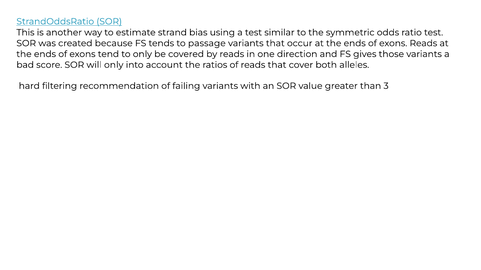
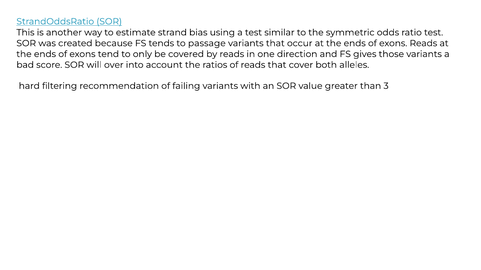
will only: only -> over (114, 65)
